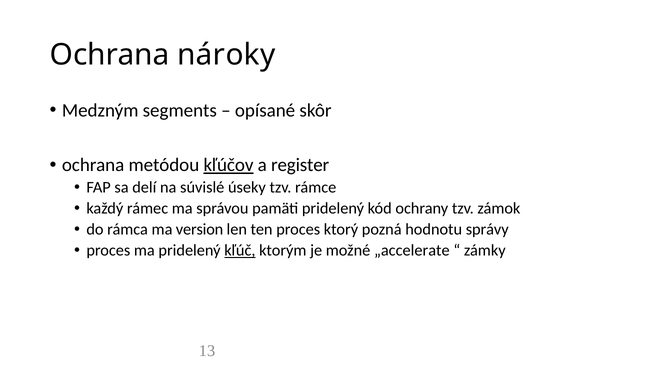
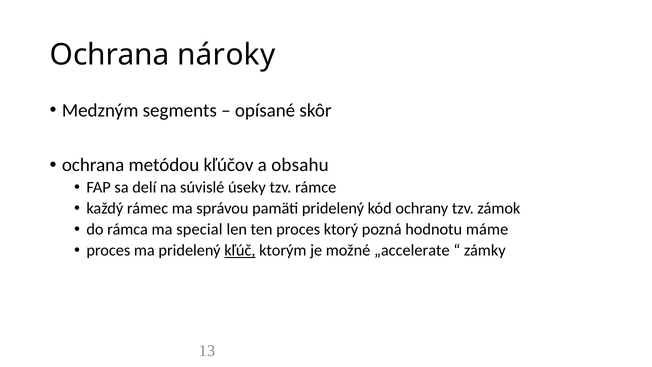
kľúčov underline: present -> none (229, 165)
register: register -> obsahu (300, 165)
version: version -> special (199, 229)
správy: správy -> máme (487, 229)
